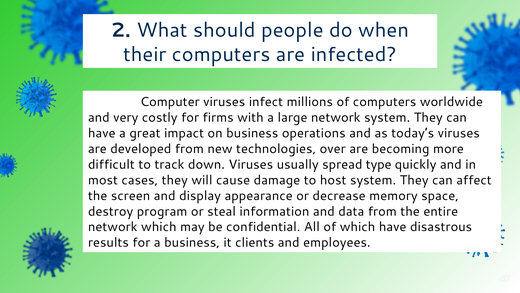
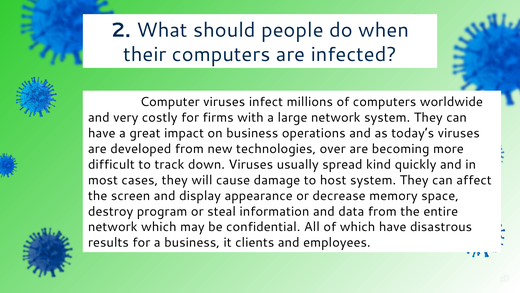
type: type -> kind (379, 164)
